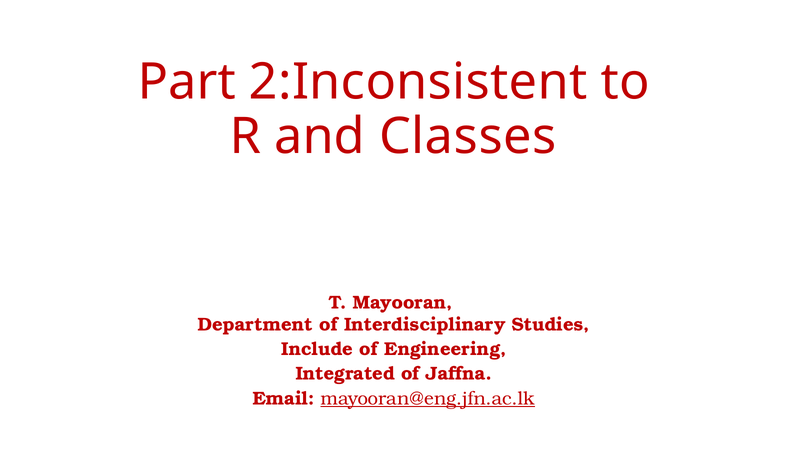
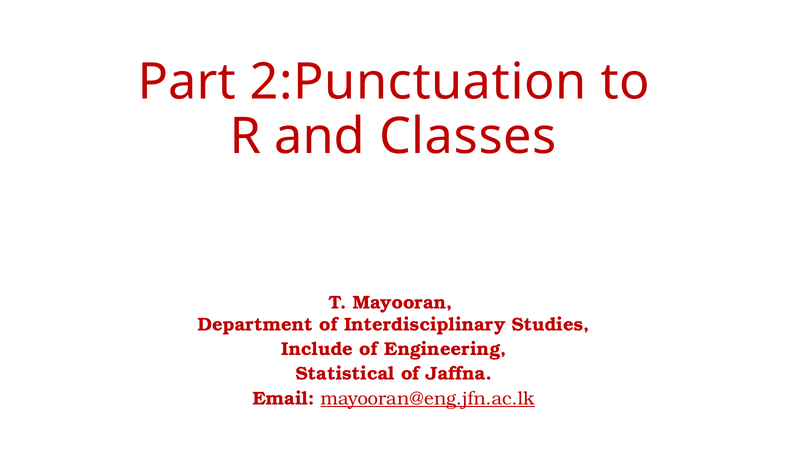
2:Inconsistent: 2:Inconsistent -> 2:Punctuation (418, 82)
Integrated: Integrated -> Statistical (345, 373)
